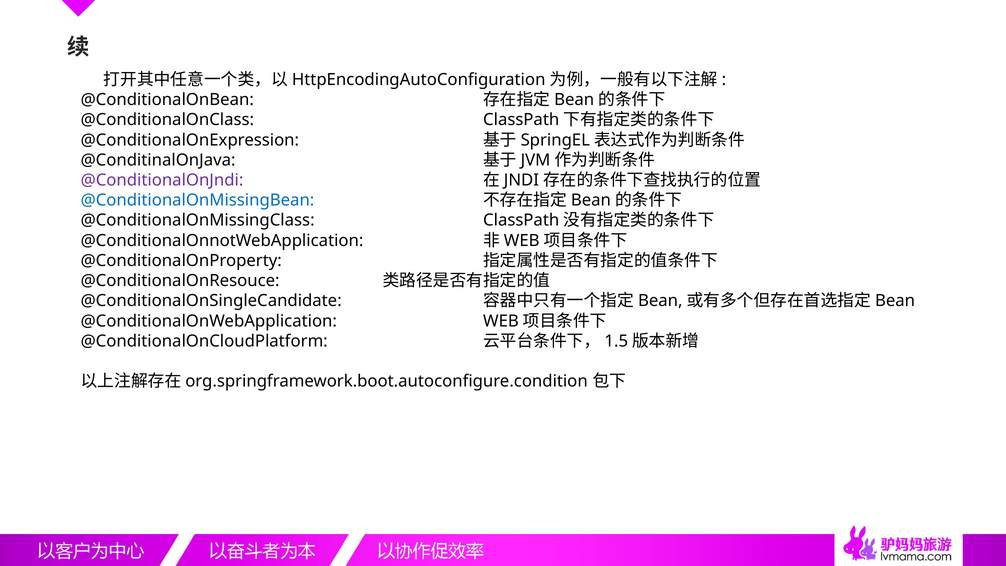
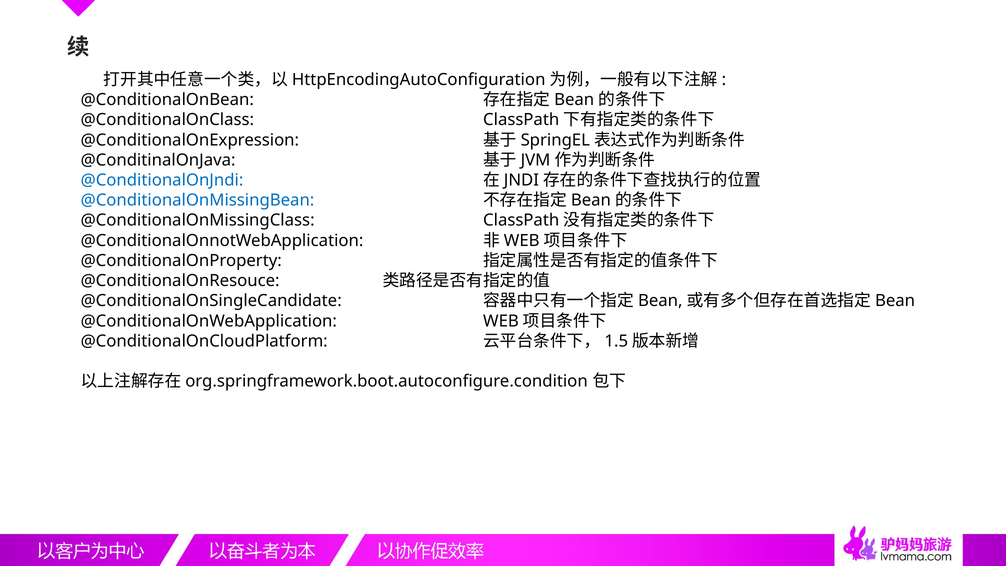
@ConditionalOnJndi colour: purple -> blue (162, 180)
